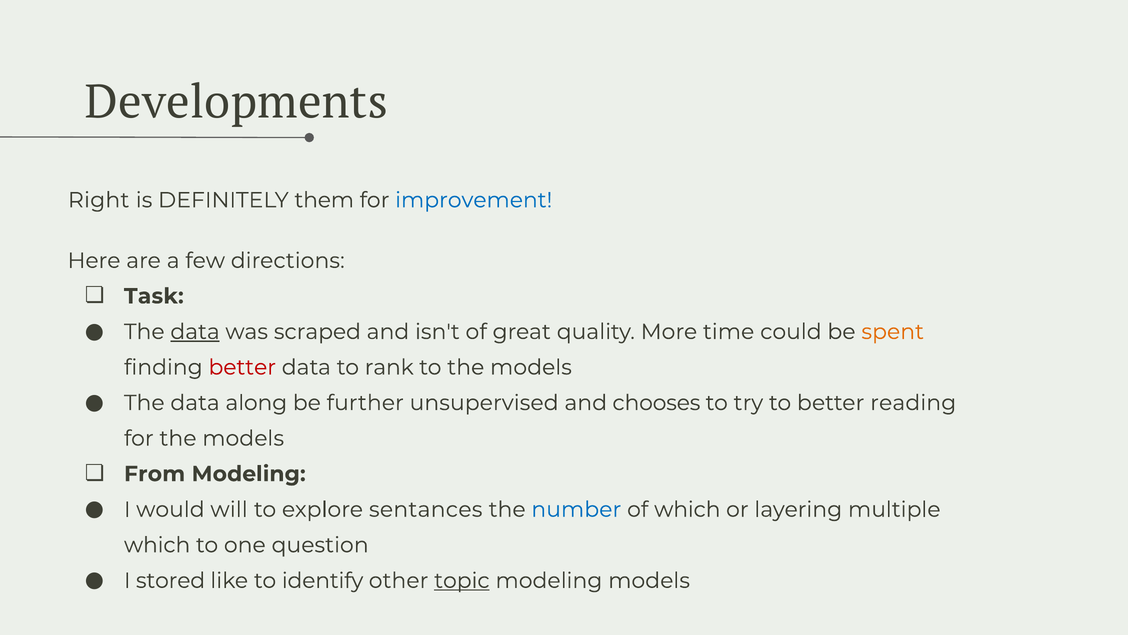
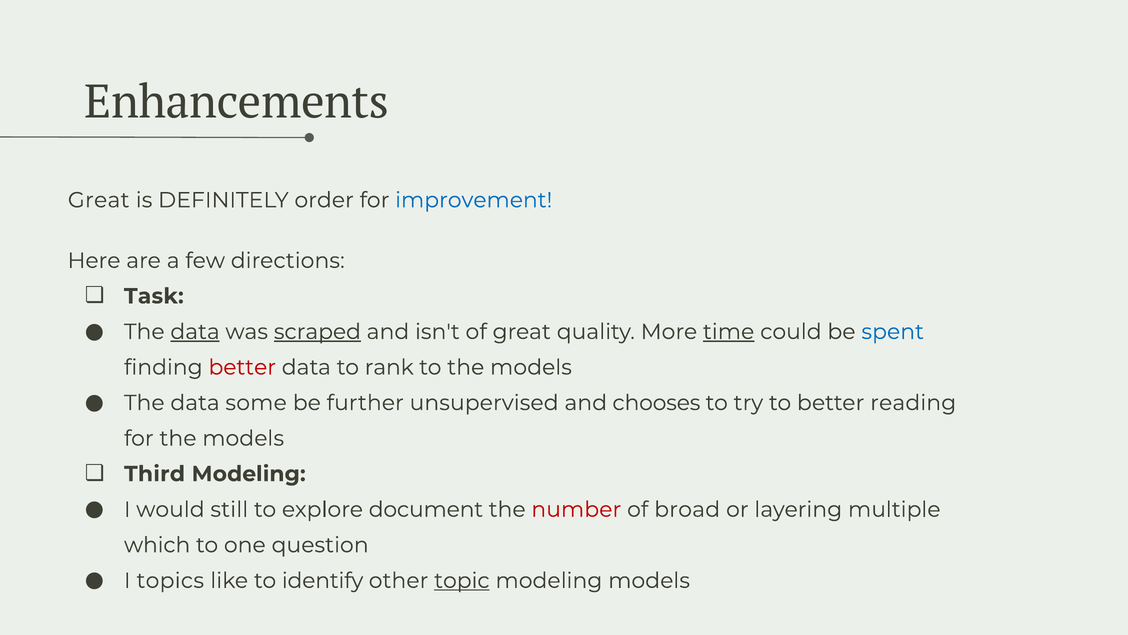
Developments: Developments -> Enhancements (237, 102)
Right: Right -> Great (99, 200)
them: them -> order (324, 200)
scraped underline: none -> present (317, 332)
time underline: none -> present (729, 332)
spent colour: orange -> blue (893, 332)
along: along -> some (256, 403)
From: From -> Third (155, 474)
will: will -> still (229, 509)
sentances: sentances -> document (426, 509)
number colour: blue -> red (576, 509)
of which: which -> broad (687, 509)
stored: stored -> topics (170, 580)
